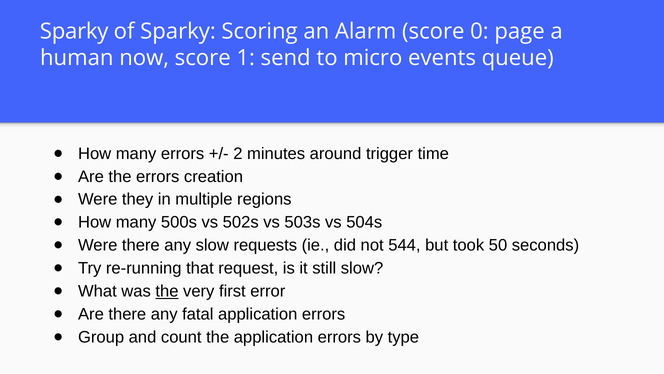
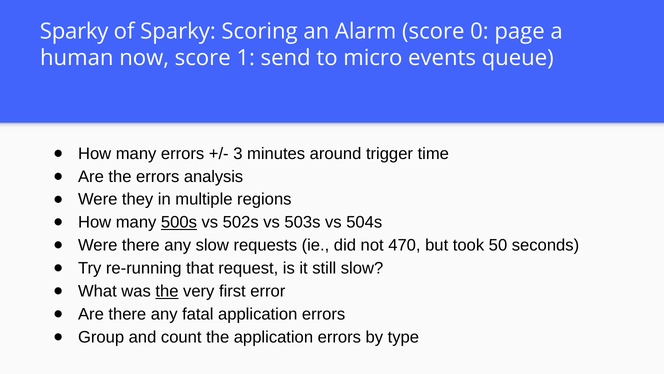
2: 2 -> 3 (238, 153)
creation: creation -> analysis (214, 176)
500s underline: none -> present (179, 222)
544: 544 -> 470 (404, 245)
